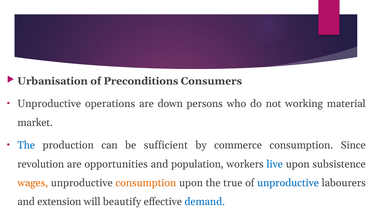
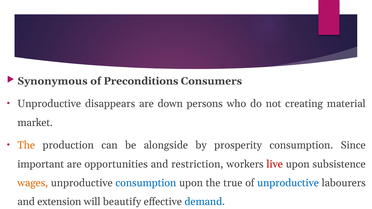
Urbanisation: Urbanisation -> Synonymous (52, 81)
operations: operations -> disappears (110, 104)
working: working -> creating (304, 104)
The colour: blue -> orange (26, 145)
sufficient: sufficient -> alongside (166, 145)
commerce: commerce -> prosperity (238, 145)
revolution: revolution -> important (41, 164)
population: population -> restriction (197, 164)
live colour: blue -> red (275, 164)
consumption colour: orange -> blue (146, 183)
